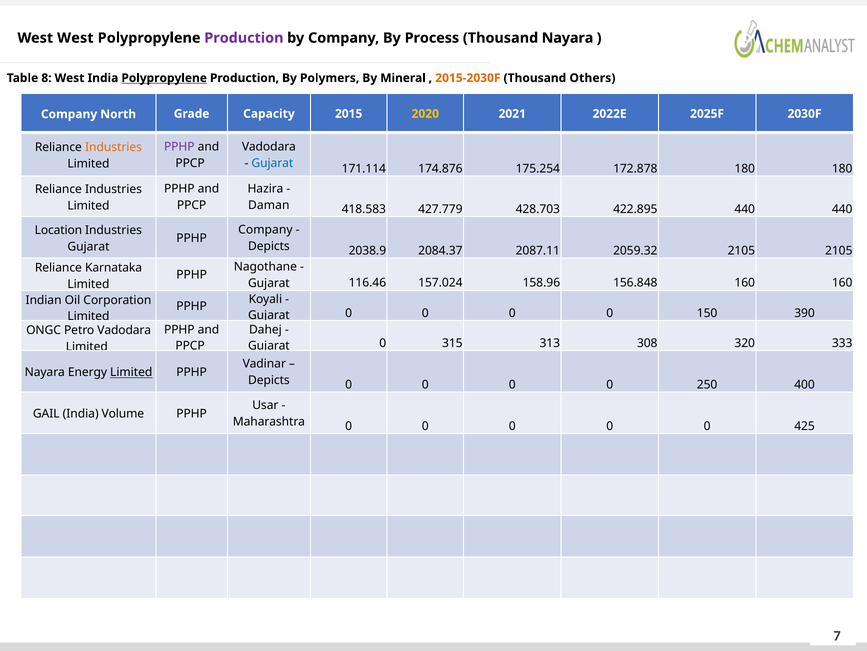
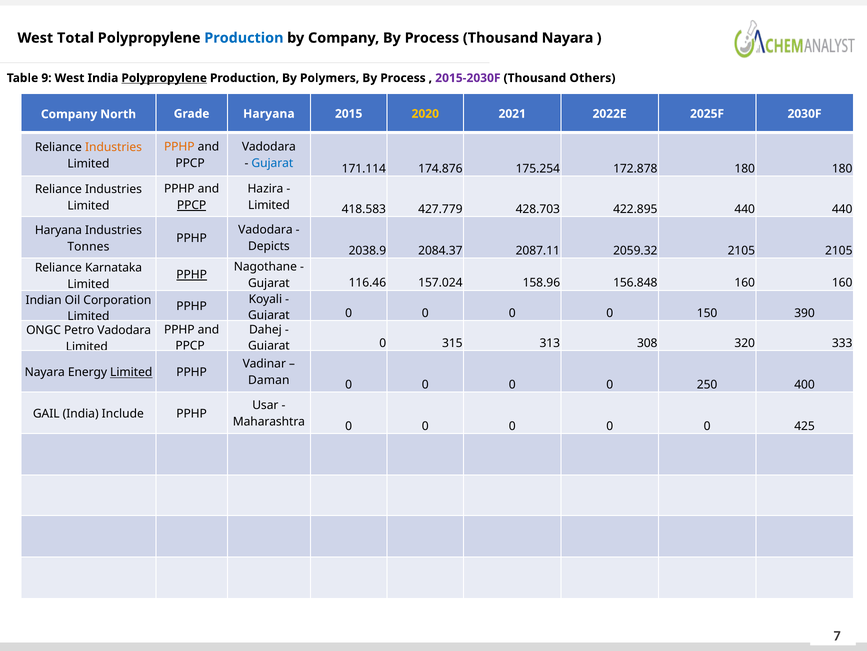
West West: West -> Total (75, 38)
Production colour: purple -> blue (244, 38)
8: 8 -> 9 (46, 78)
Mineral: Mineral -> Process (403, 78)
2015-2030F colour: orange -> purple (468, 78)
Grade Capacity: Capacity -> Haryana (269, 114)
PPHP colour: purple -> orange (179, 147)
PPCP underline: none -> present (192, 205)
Daman: Daman -> Limited (269, 205)
Company: Company -> Vadodara (265, 230)
Location: Location -> Haryana (58, 230)
Gujarat: Gujarat -> Tonnes (88, 246)
PPHP underline: none -> present (192, 275)
Depicts: Depicts -> Daman (269, 380)
Volume: Volume -> Include (123, 414)
